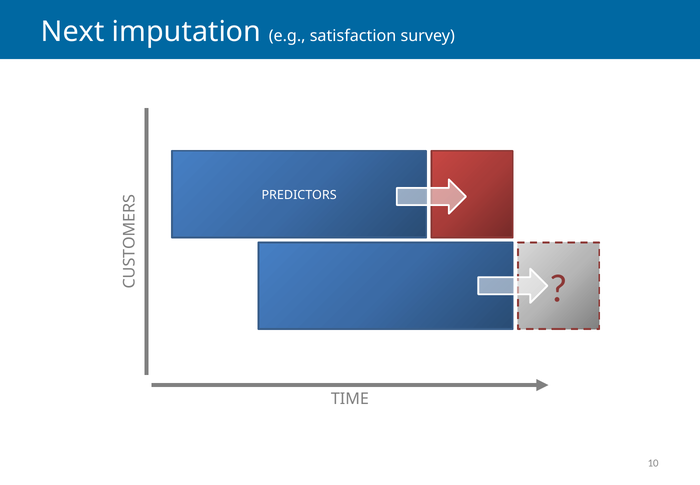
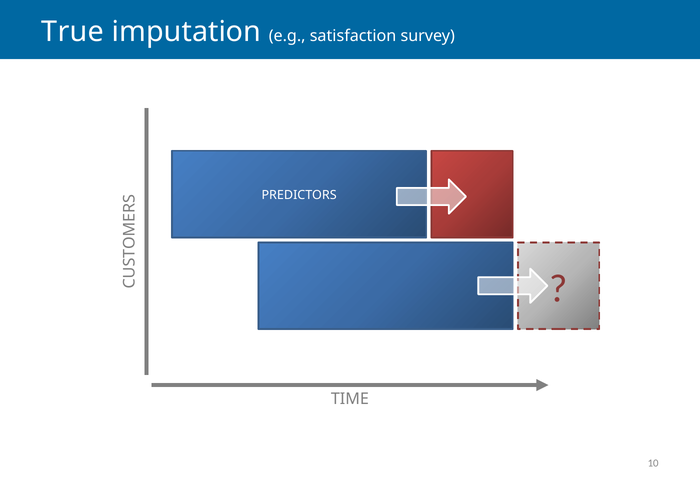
Next: Next -> True (73, 32)
